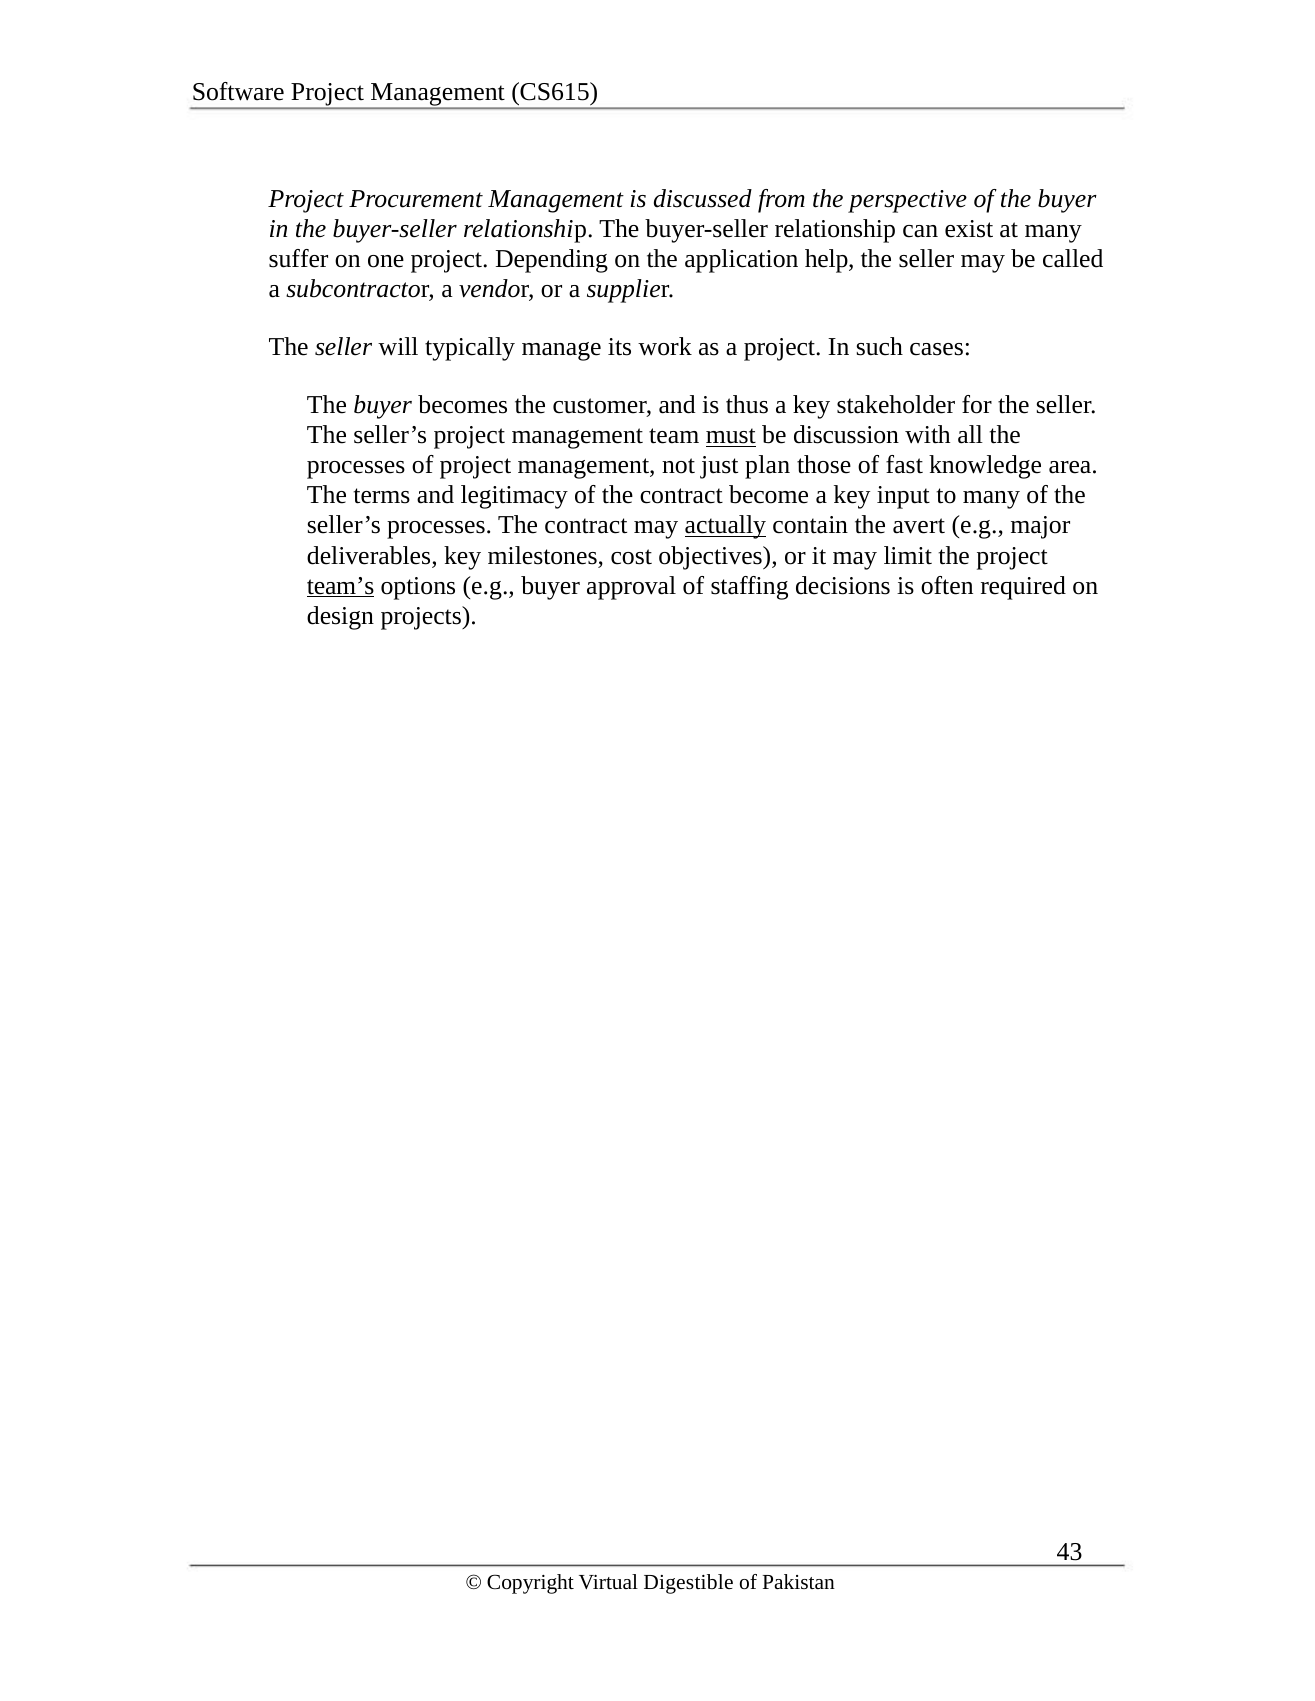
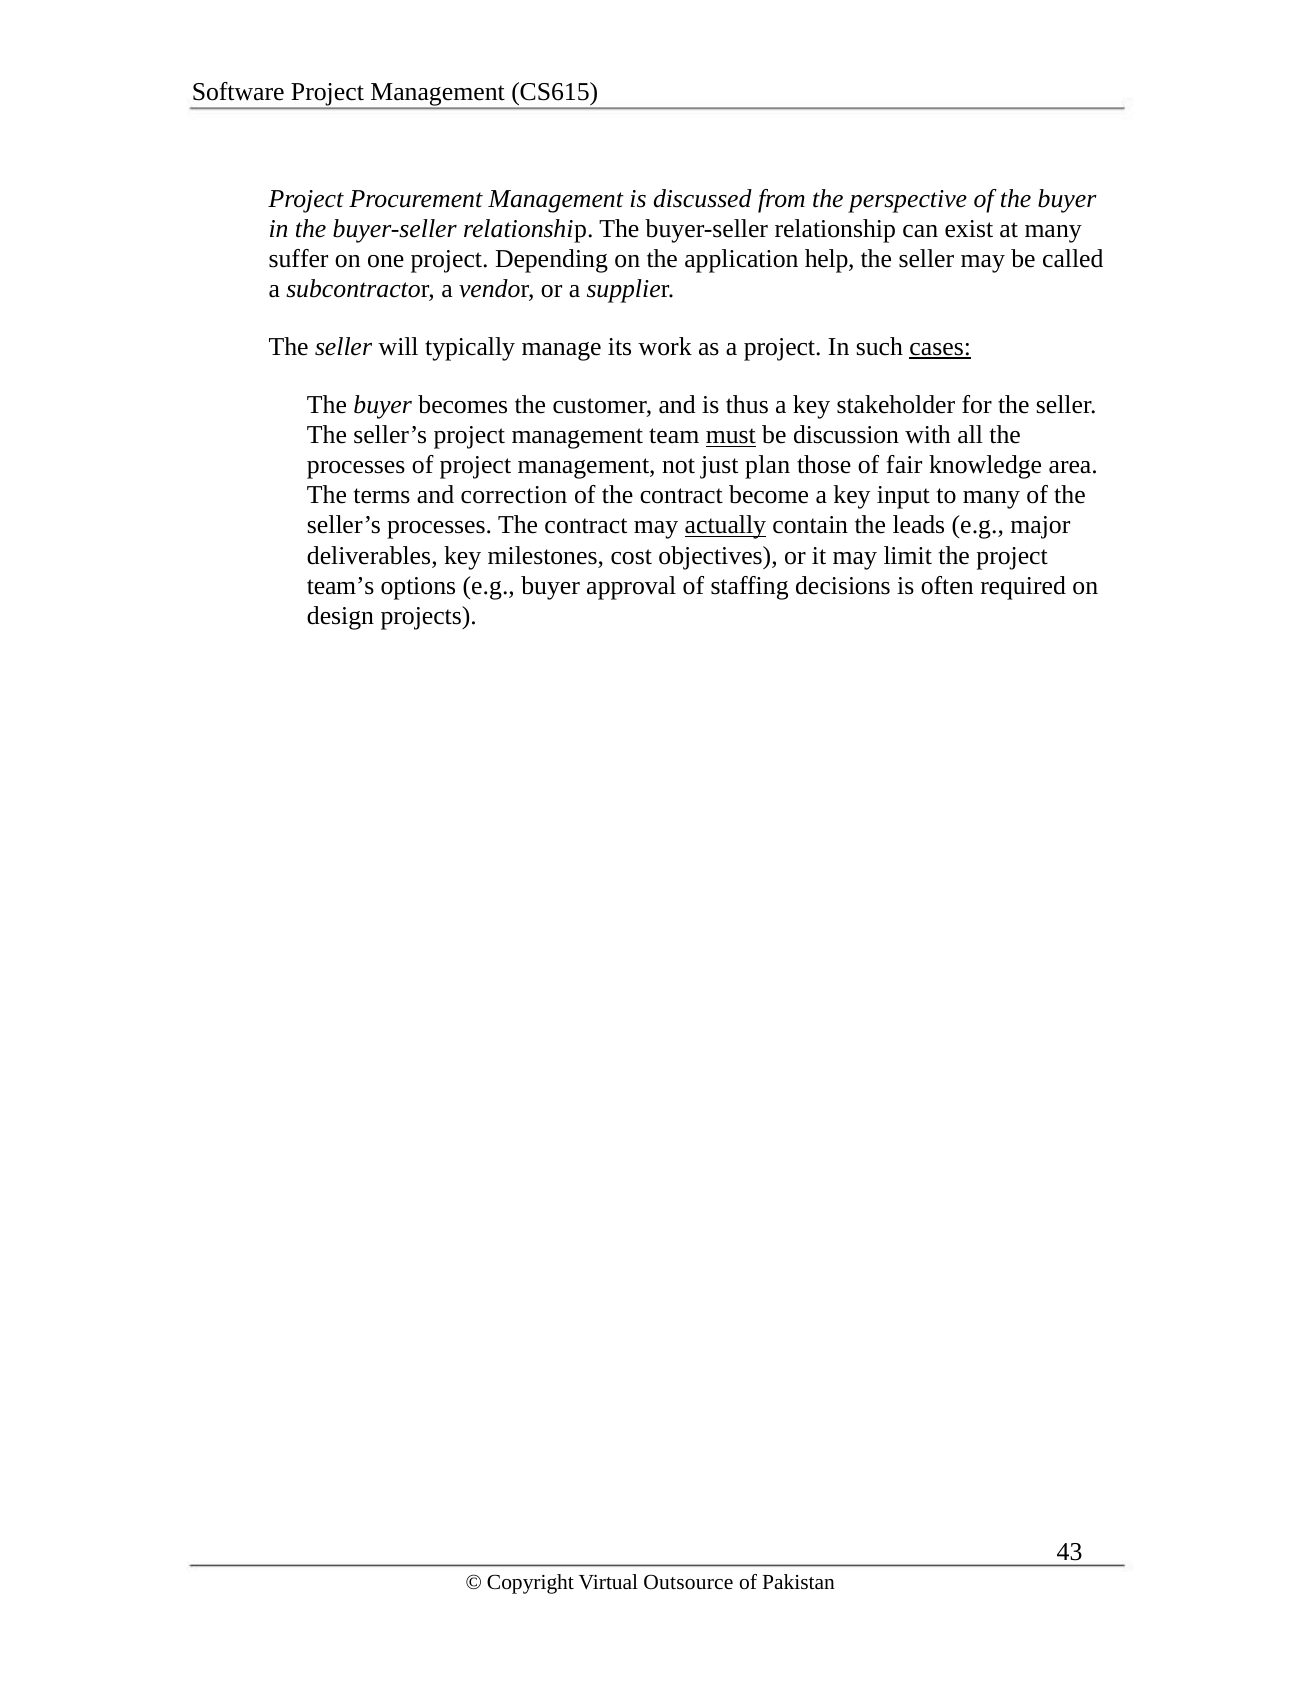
cases underline: none -> present (940, 347)
fast: fast -> fair (904, 466)
legitimacy: legitimacy -> correction (514, 496)
avert: avert -> leads (919, 526)
team’s underline: present -> none (341, 586)
Digestible: Digestible -> Outsource (688, 1583)
